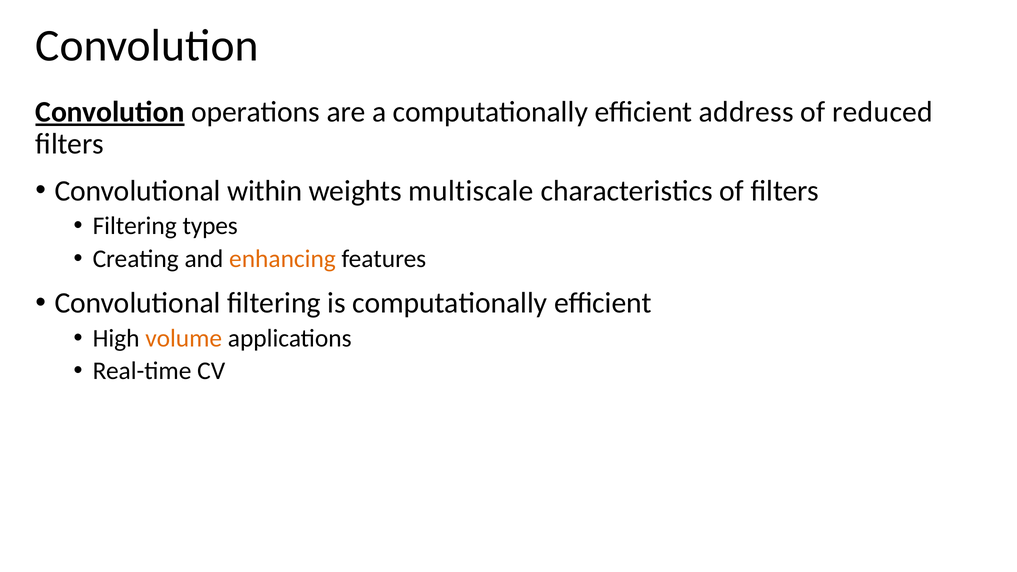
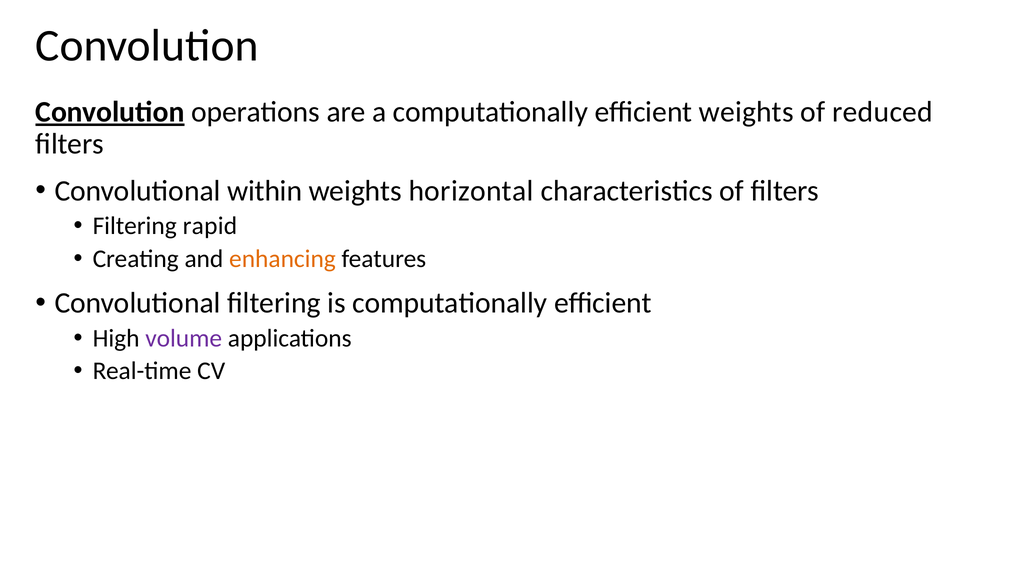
efficient address: address -> weights (746, 112)
multiscale: multiscale -> horizontal (471, 191)
types: types -> rapid (210, 226)
volume colour: orange -> purple (184, 338)
